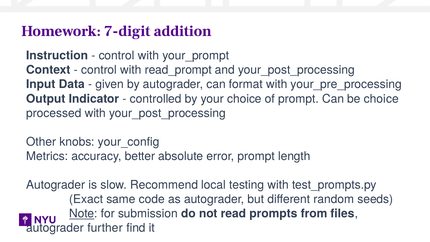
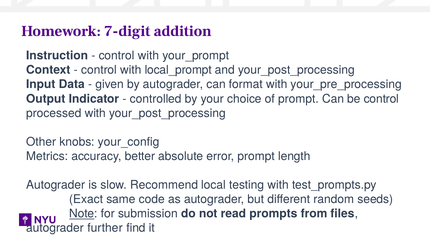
read_prompt: read_prompt -> local_prompt (178, 70)
be choice: choice -> control (381, 99)
